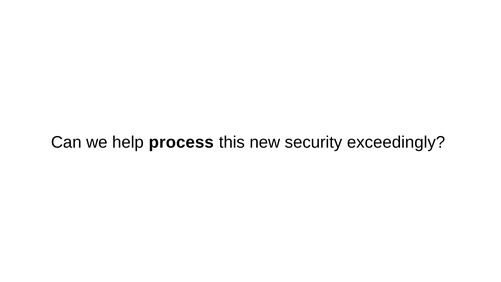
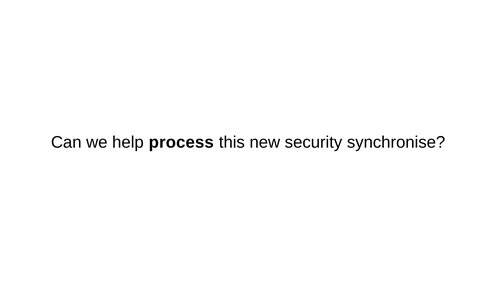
exceedingly: exceedingly -> synchronise (396, 142)
